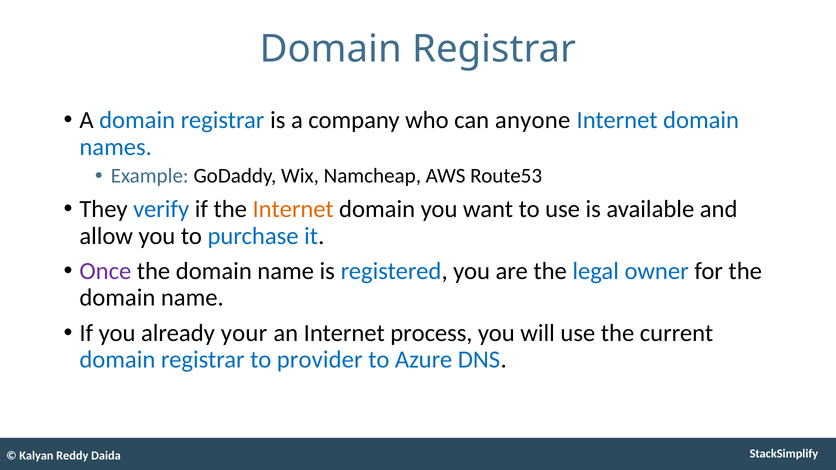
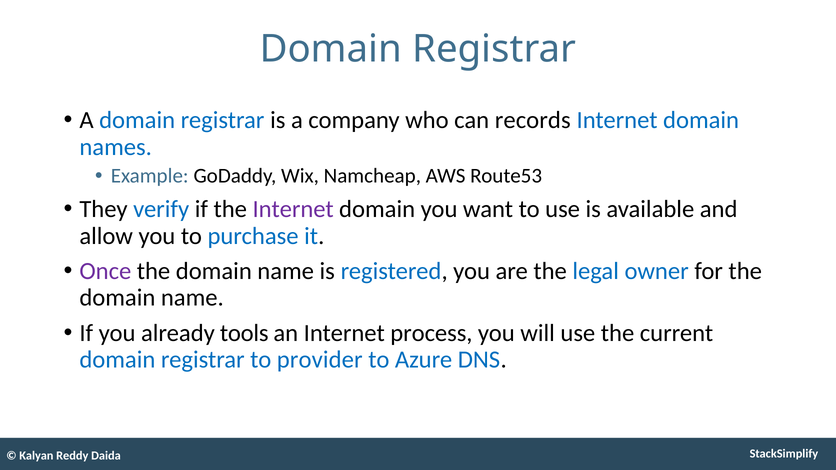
anyone: anyone -> records (533, 120)
Internet colour: orange -> purple (293, 209)
your: your -> tools (244, 333)
